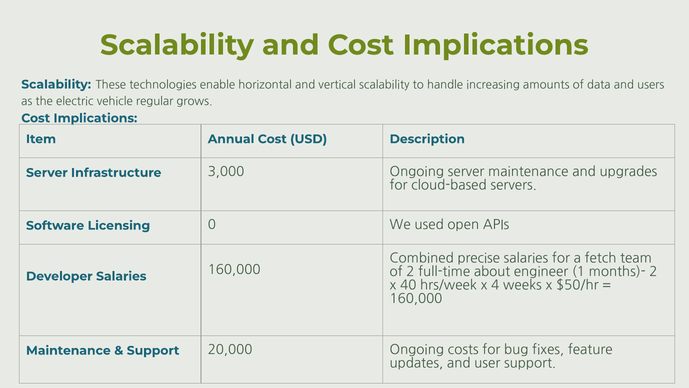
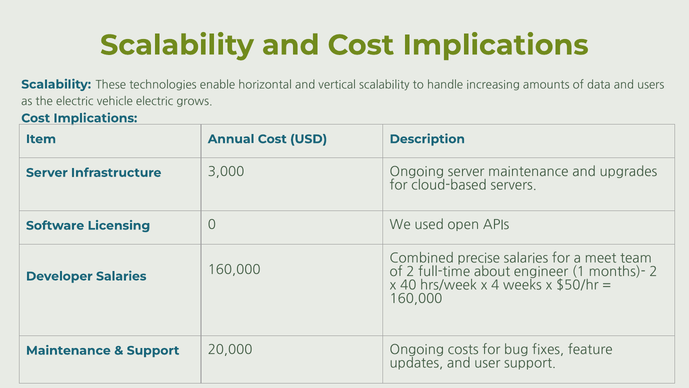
vehicle regular: regular -> electric (155, 101)
fetch: fetch -> meet (601, 258)
